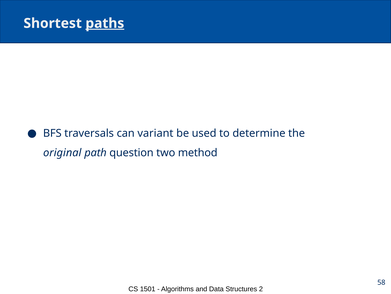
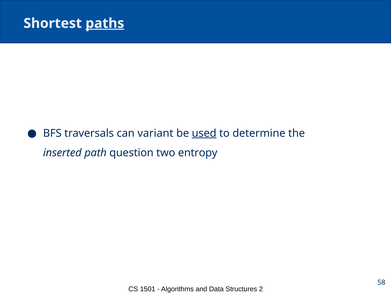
used underline: none -> present (204, 133)
original: original -> inserted (62, 153)
method: method -> entropy (198, 153)
